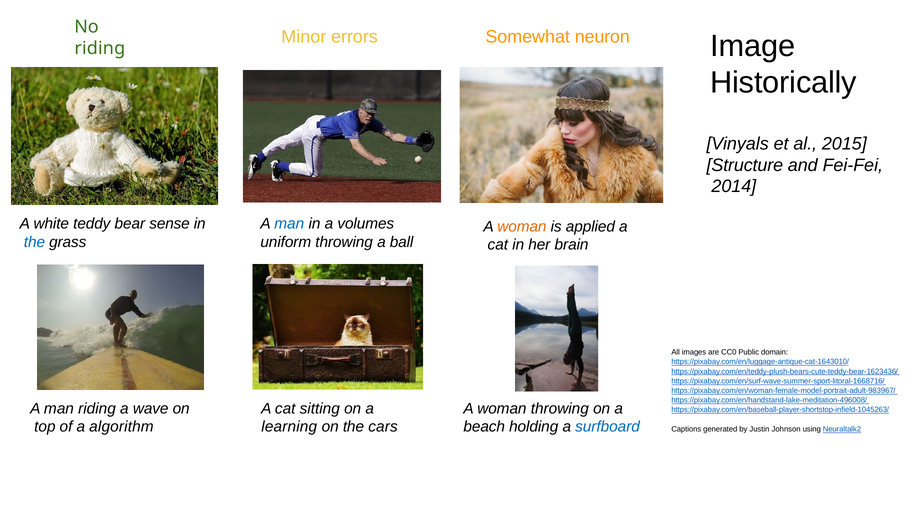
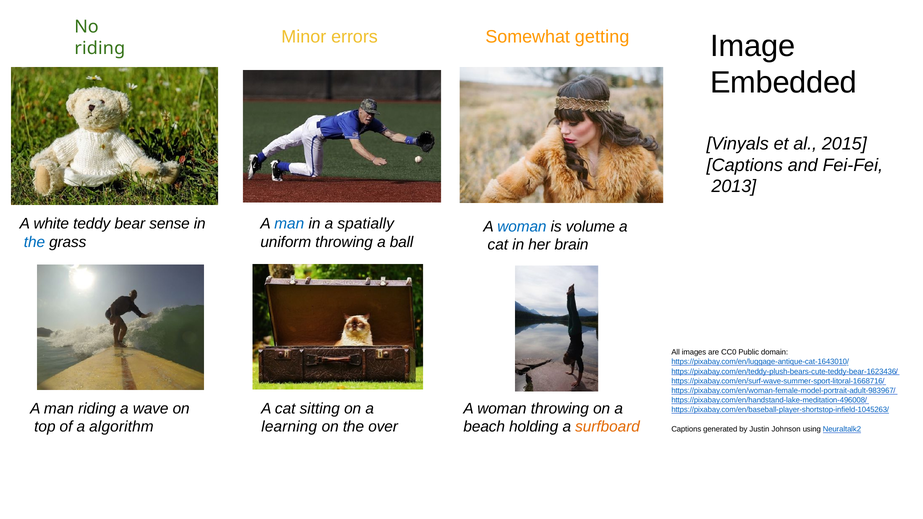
neuron: neuron -> getting (602, 37)
Historically: Historically -> Embedded (784, 83)
Structure: Structure -> Captions (745, 165)
2014: 2014 -> 2013 (734, 186)
volumes: volumes -> spatially (366, 224)
woman colour: orange -> blue (522, 227)
applied: applied -> volume (590, 227)
cars: cars -> over (383, 427)
surfboard colour: blue -> orange (608, 427)
